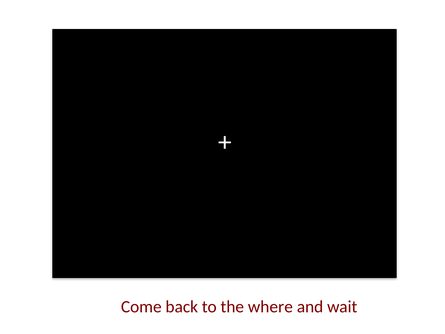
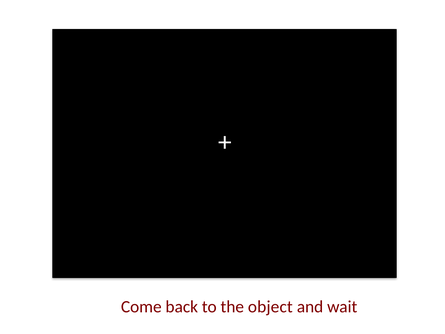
where: where -> object (270, 307)
